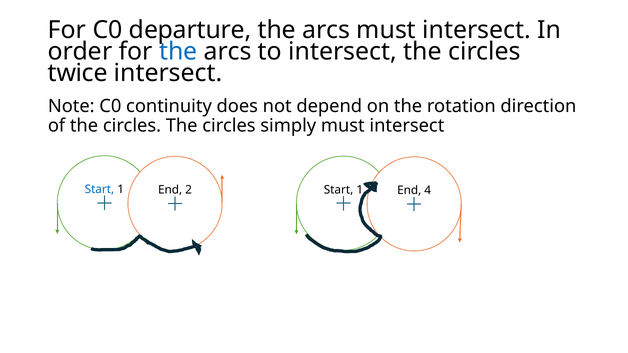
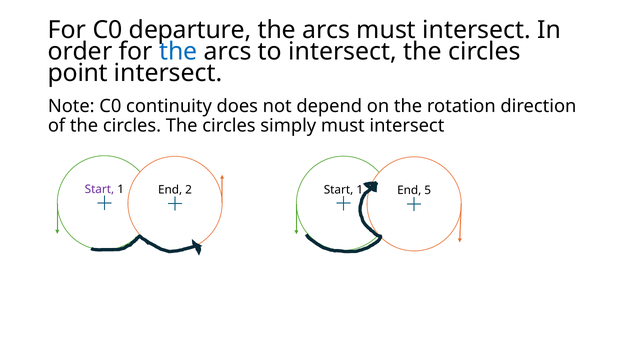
twice: twice -> point (78, 73)
Start colour: blue -> purple (99, 190)
4: 4 -> 5 (428, 191)
